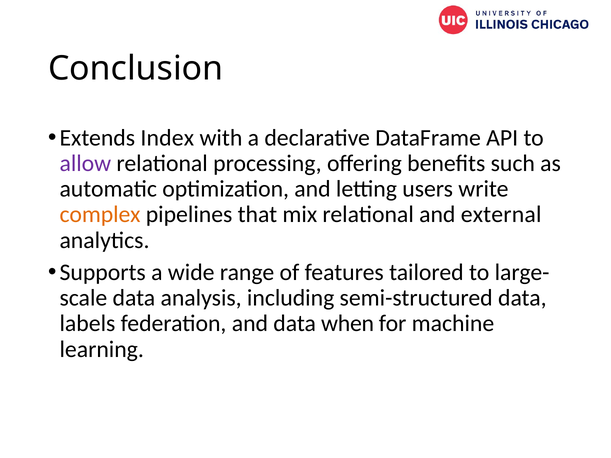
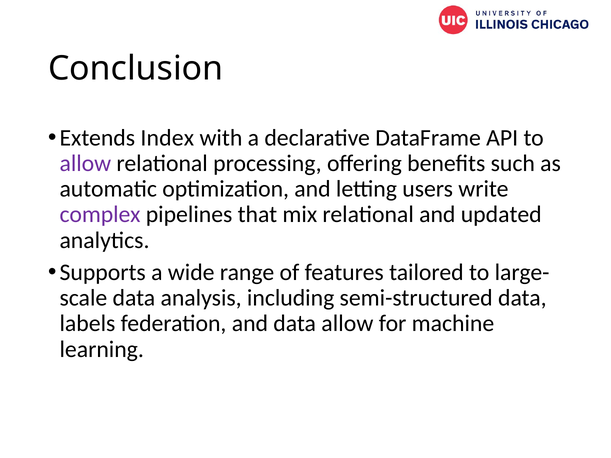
complex colour: orange -> purple (100, 215)
external: external -> updated (501, 215)
data when: when -> allow (347, 324)
